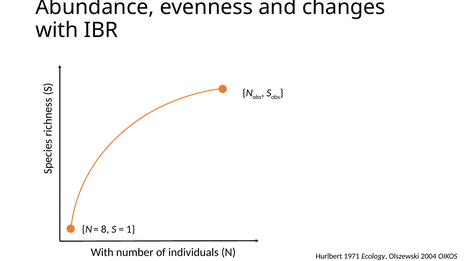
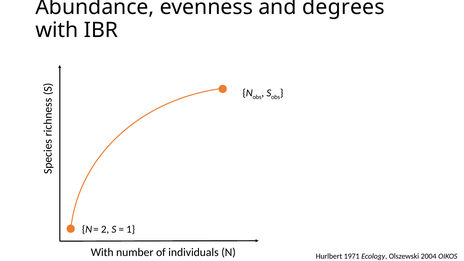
changes: changes -> degrees (343, 7)
8: 8 -> 2 (105, 229)
